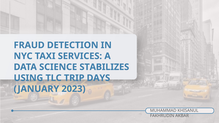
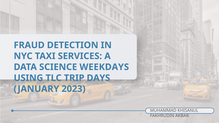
STABILIZES: STABILIZES -> WEEKDAYS (104, 67)
